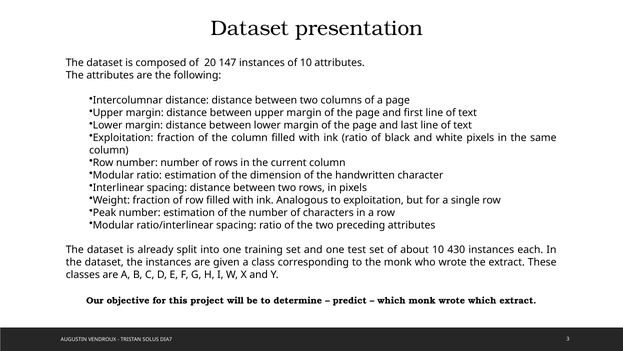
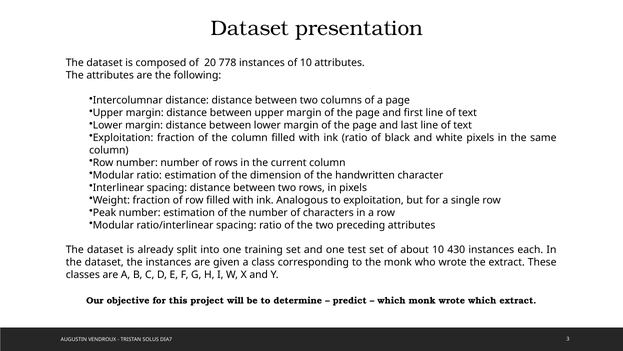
147: 147 -> 778 (228, 63)
